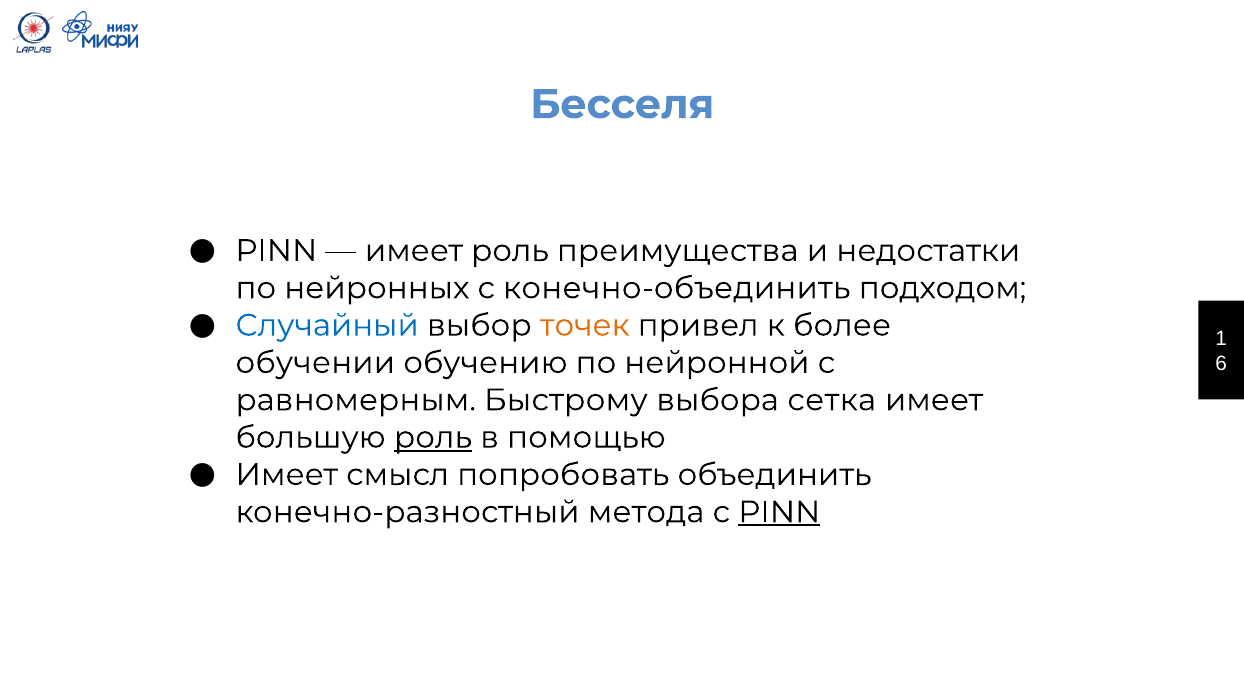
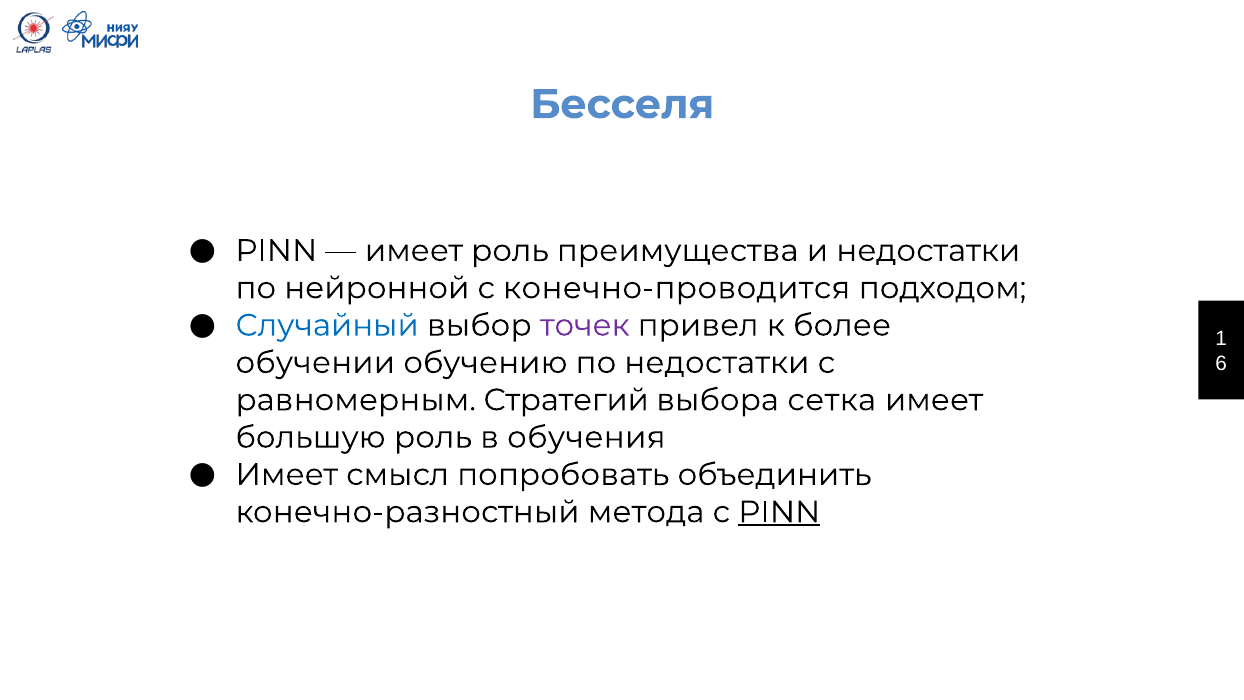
нейронных: нейронных -> нейронной (377, 288)
конечно-объединить: конечно-объединить -> конечно-проводится (677, 288)
точек colour: orange -> purple (585, 325)
по нейронной: нейронной -> недостатки (717, 363)
Быстрому: Быстрому -> Стратегий (566, 400)
роль underline: present -> none (433, 437)
помощью: помощью -> обучения (586, 437)
